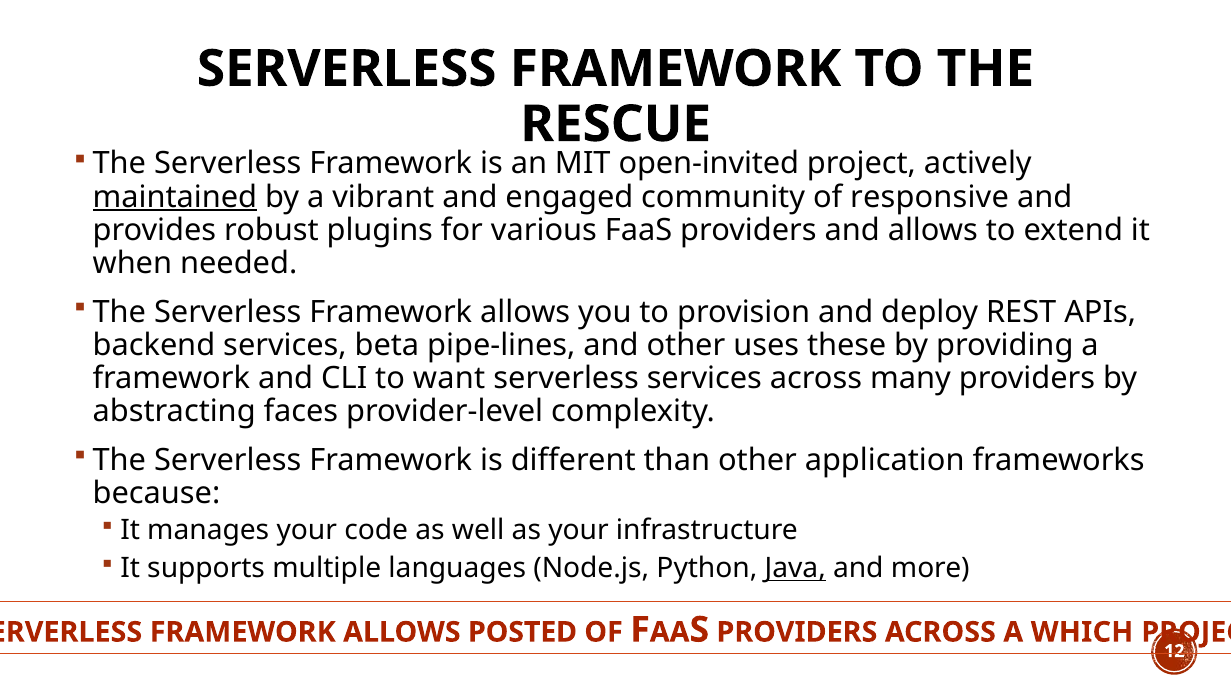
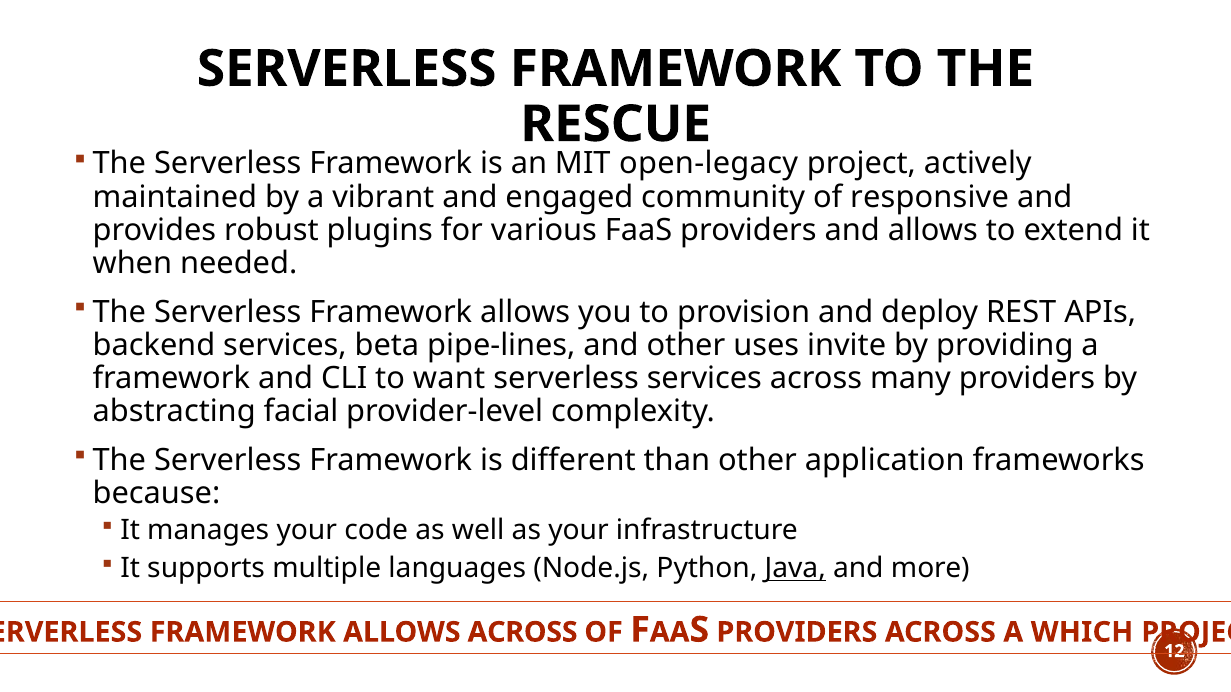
open-invited: open-invited -> open-legacy (709, 164)
maintained underline: present -> none (175, 197)
these: these -> invite (847, 345)
faces: faces -> facial (301, 412)
ALLOWS POSTED: POSTED -> ACROSS (523, 633)
